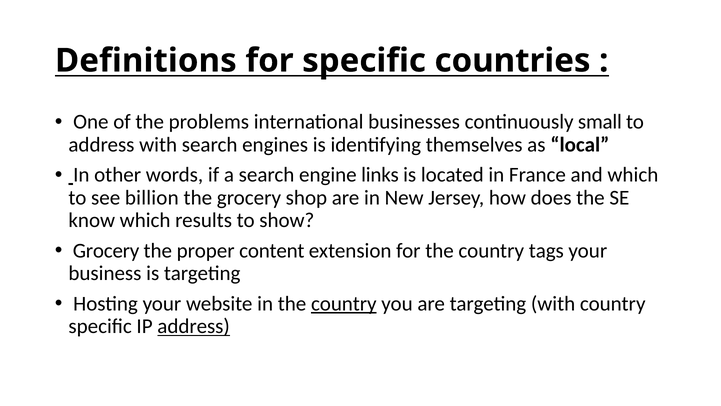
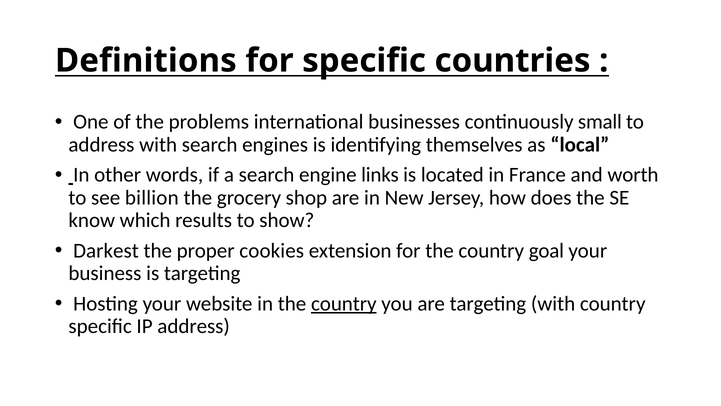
and which: which -> worth (633, 175)
Grocery: Grocery -> Darkest (106, 251)
content: content -> cookies (272, 251)
tags: tags -> goal (546, 251)
address underline: present -> none (194, 326)
